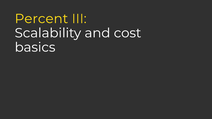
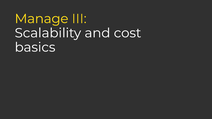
Percent: Percent -> Manage (42, 19)
